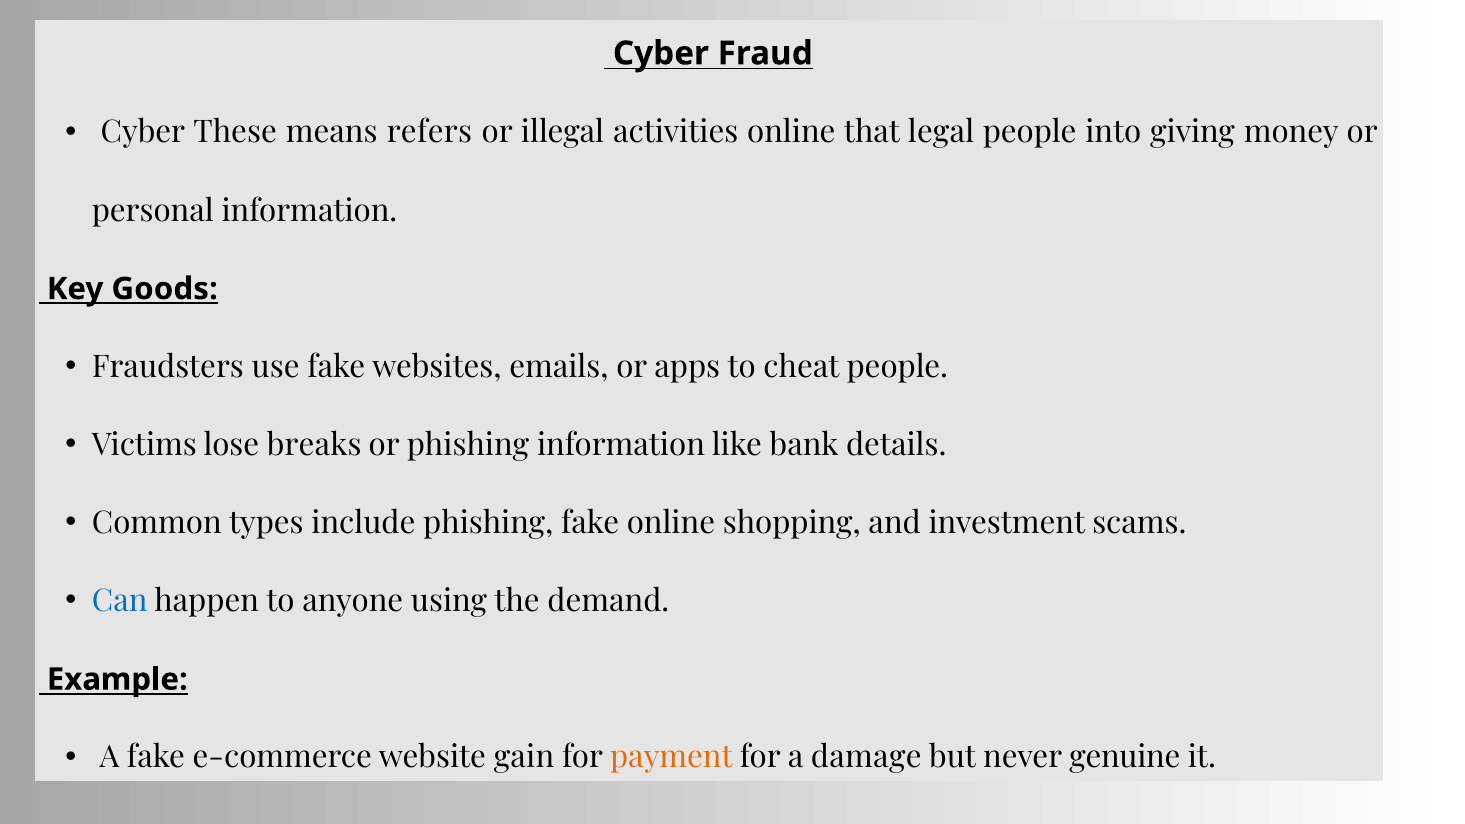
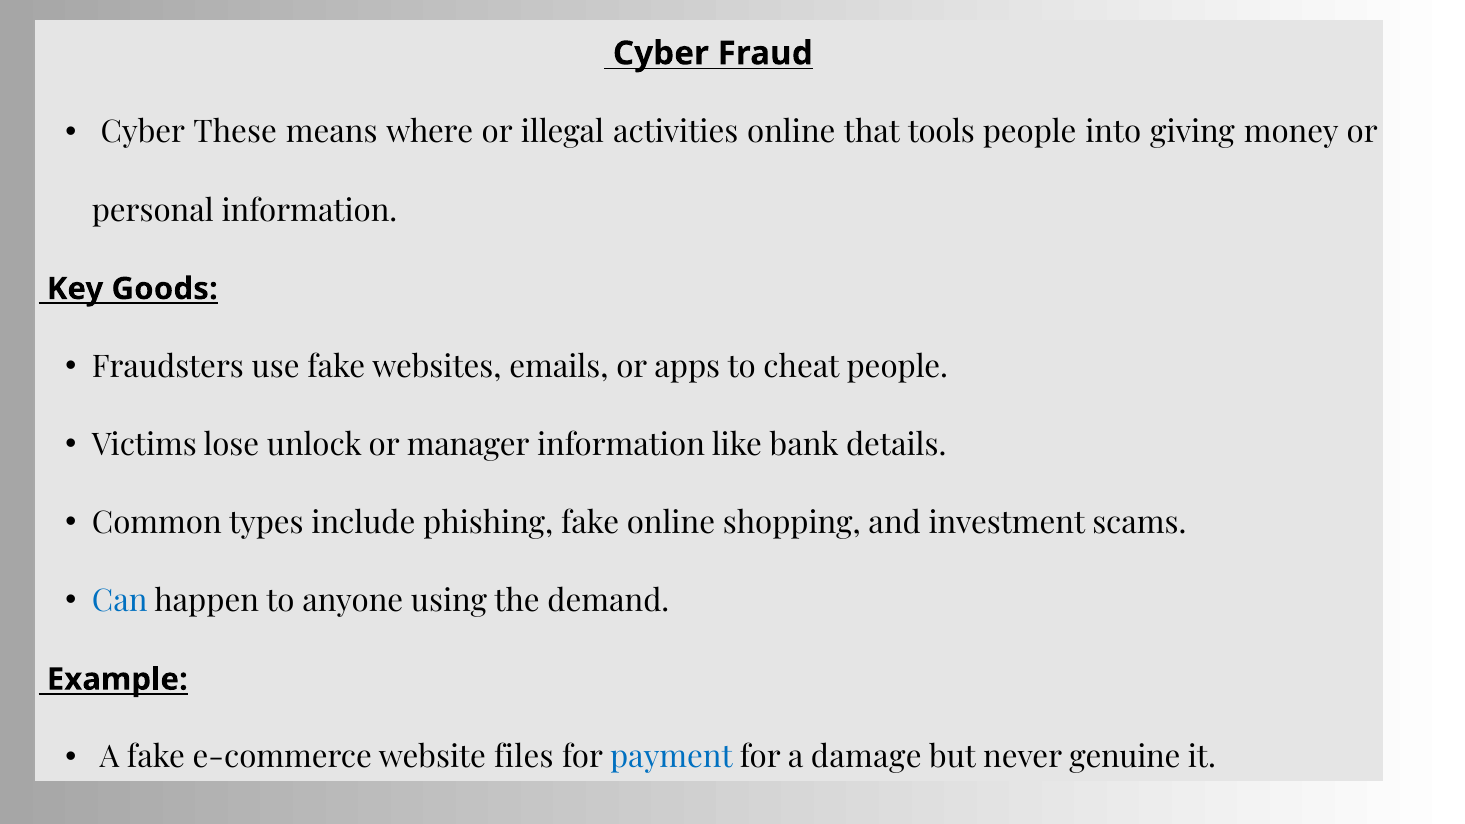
refers: refers -> where (430, 133)
legal: legal -> tools (941, 133)
breaks: breaks -> unlock (314, 445)
or phishing: phishing -> manager (468, 445)
gain: gain -> files (524, 758)
payment colour: orange -> blue (671, 758)
